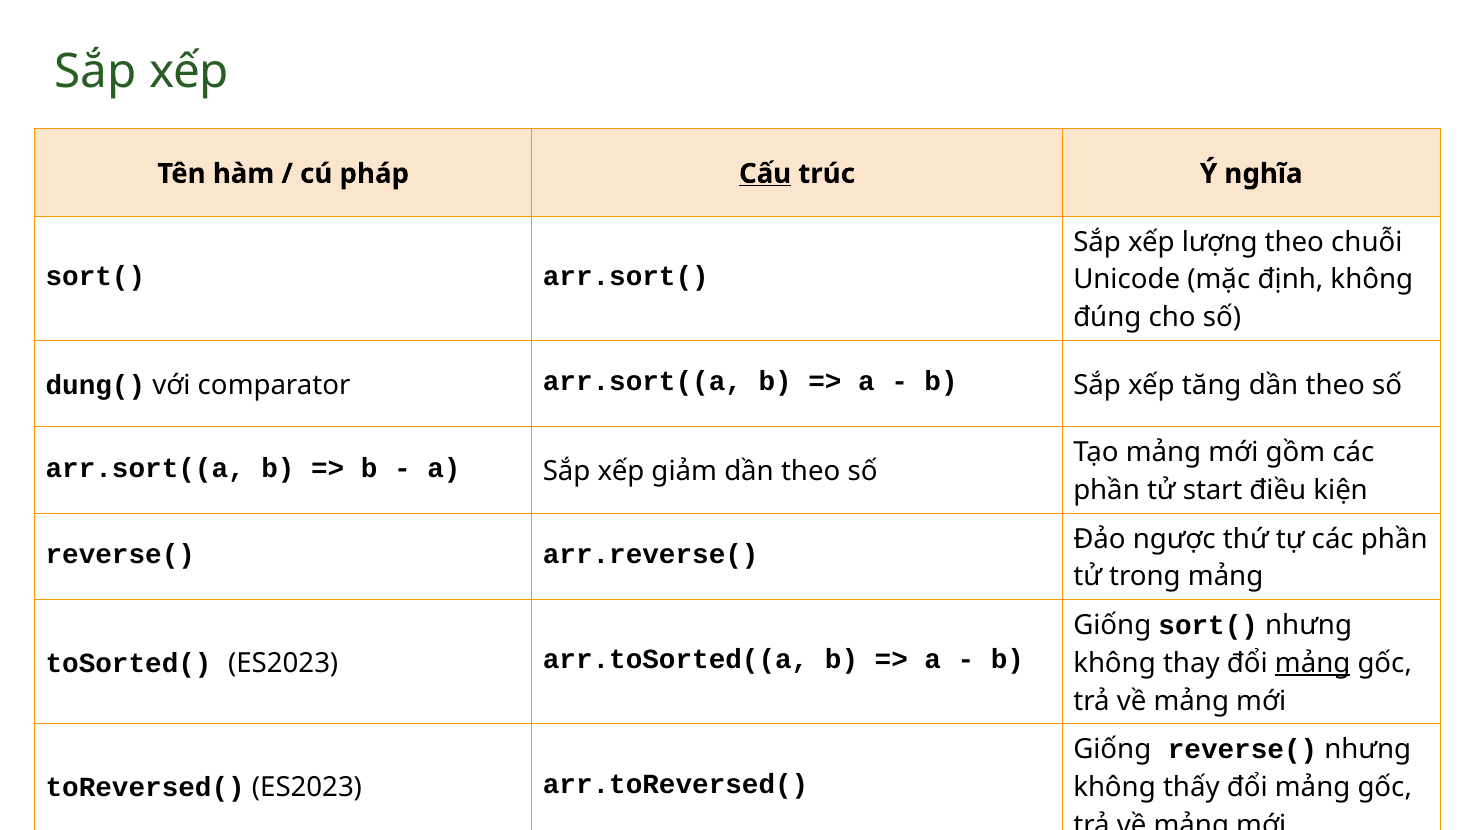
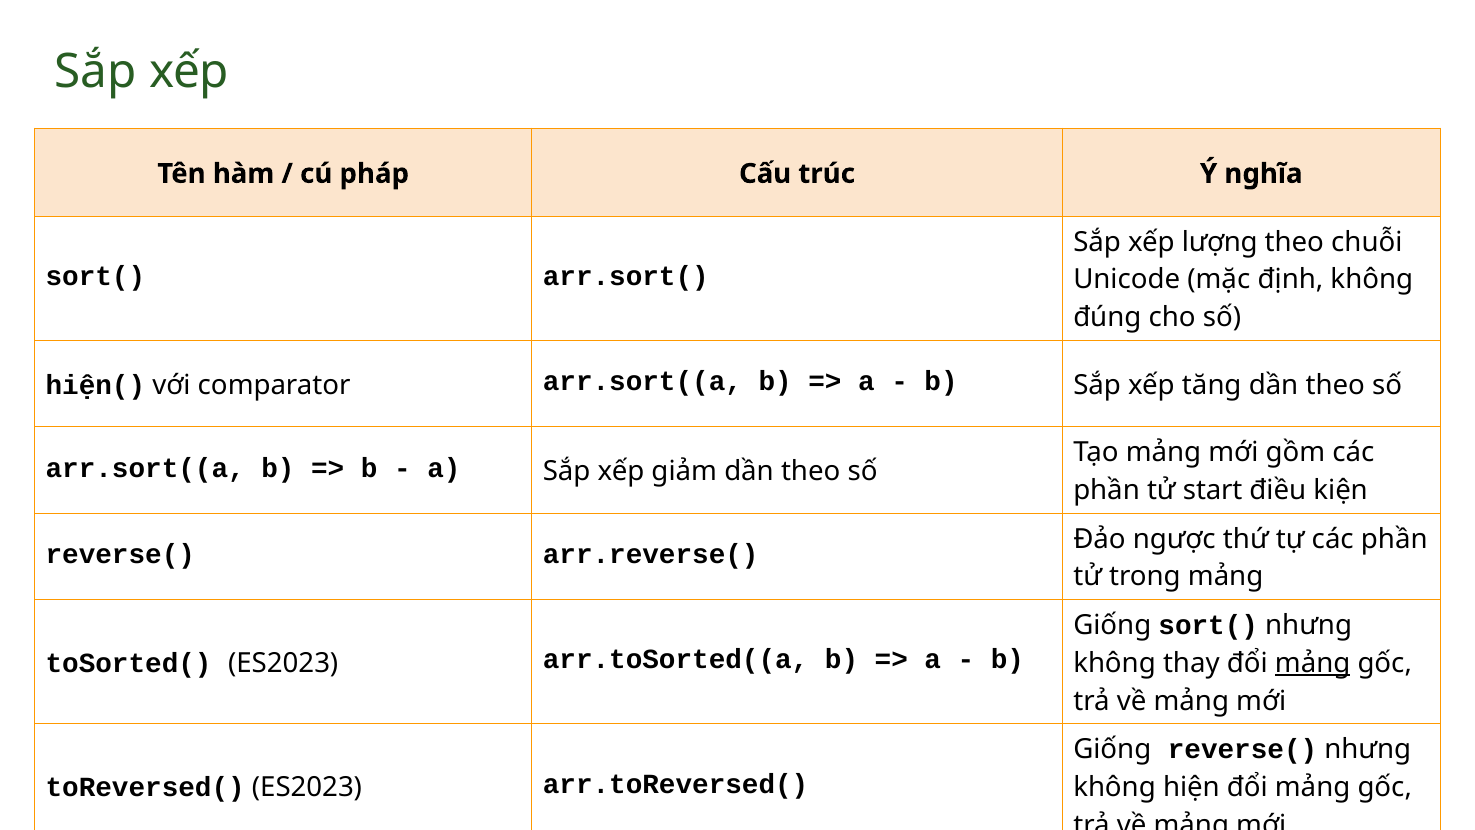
Cấu underline: present -> none (765, 174)
dung(: dung( -> hiện( (95, 385)
thấy: thấy -> hiện (1191, 787)
